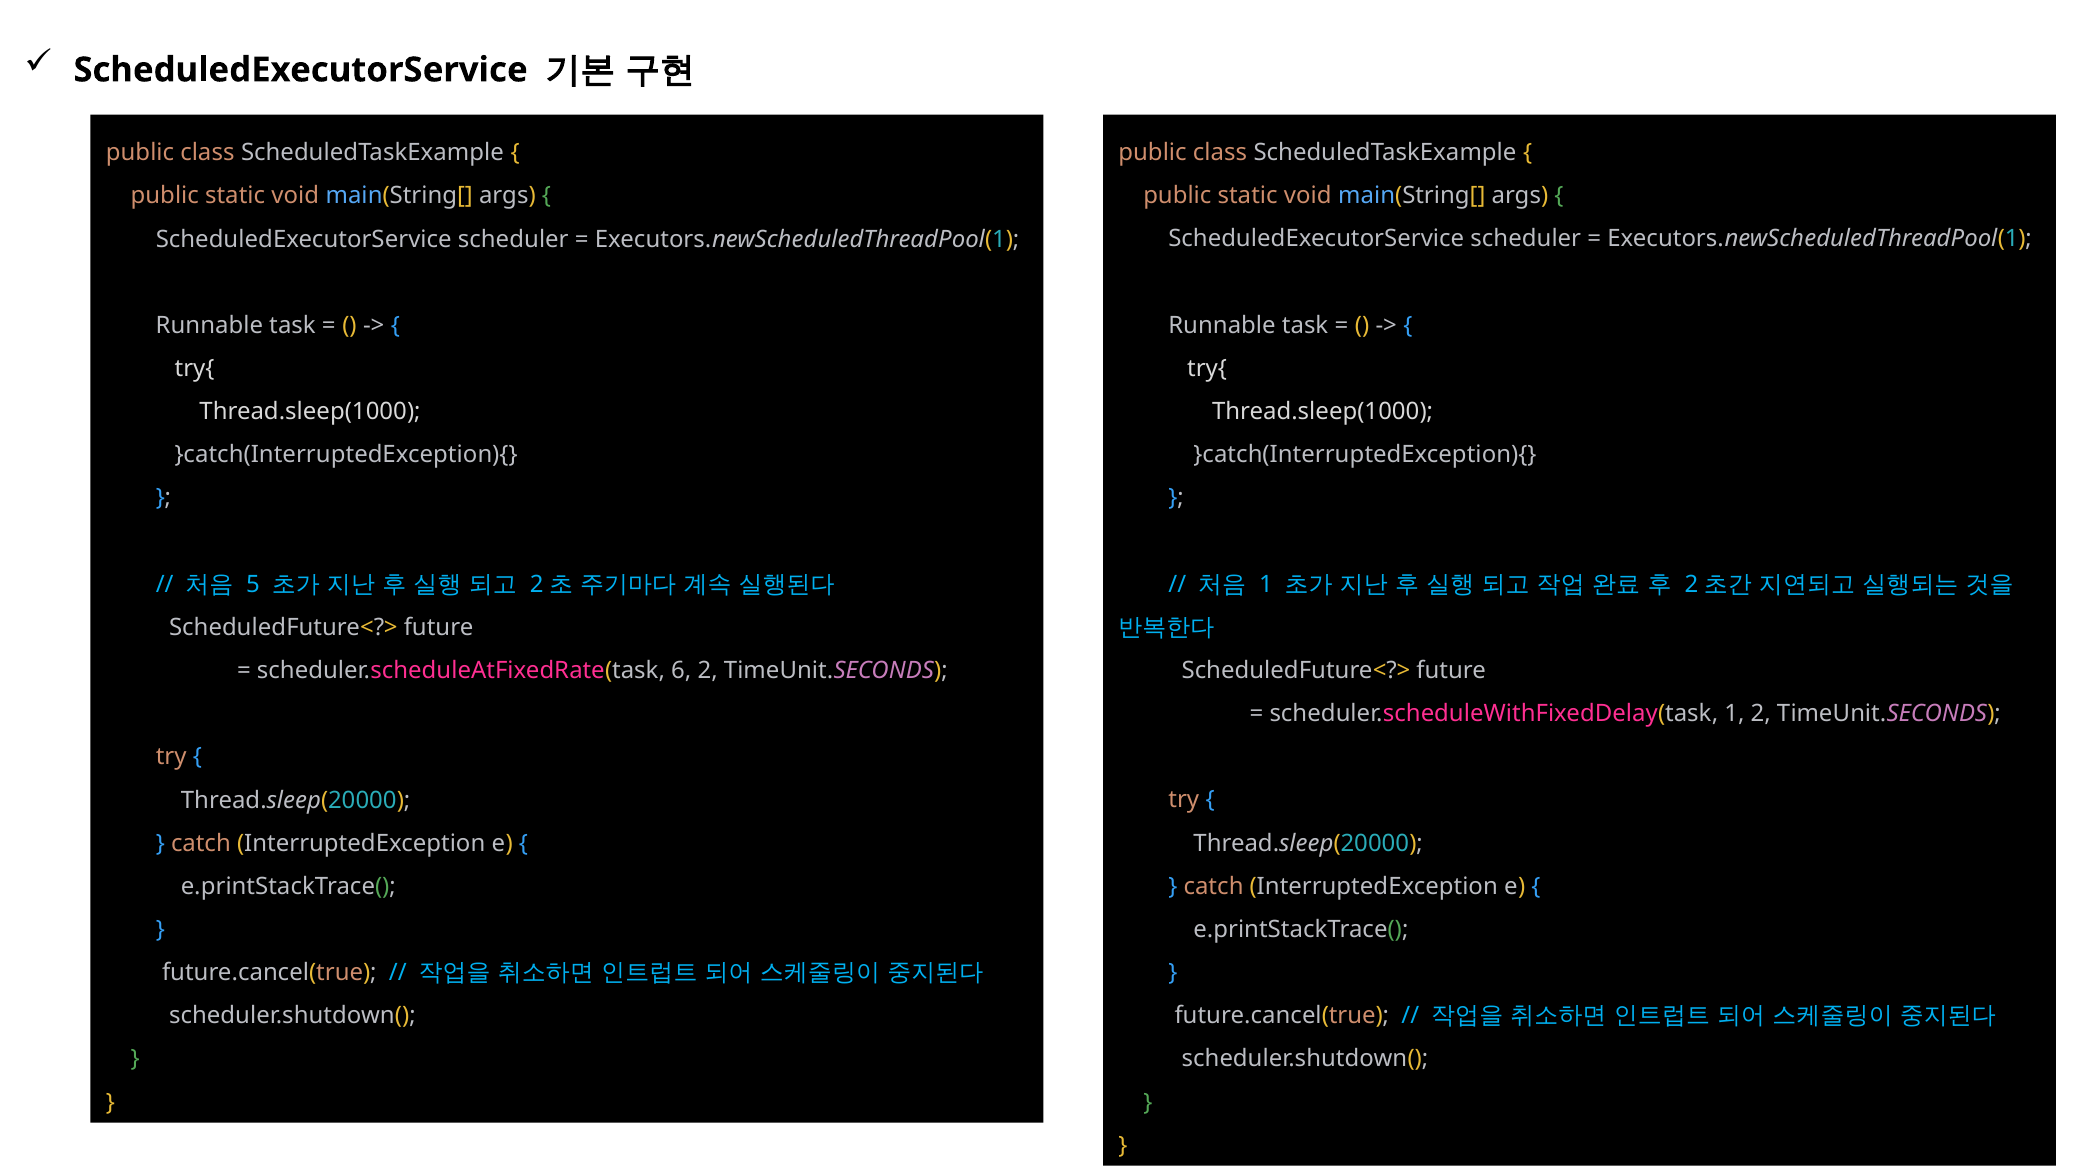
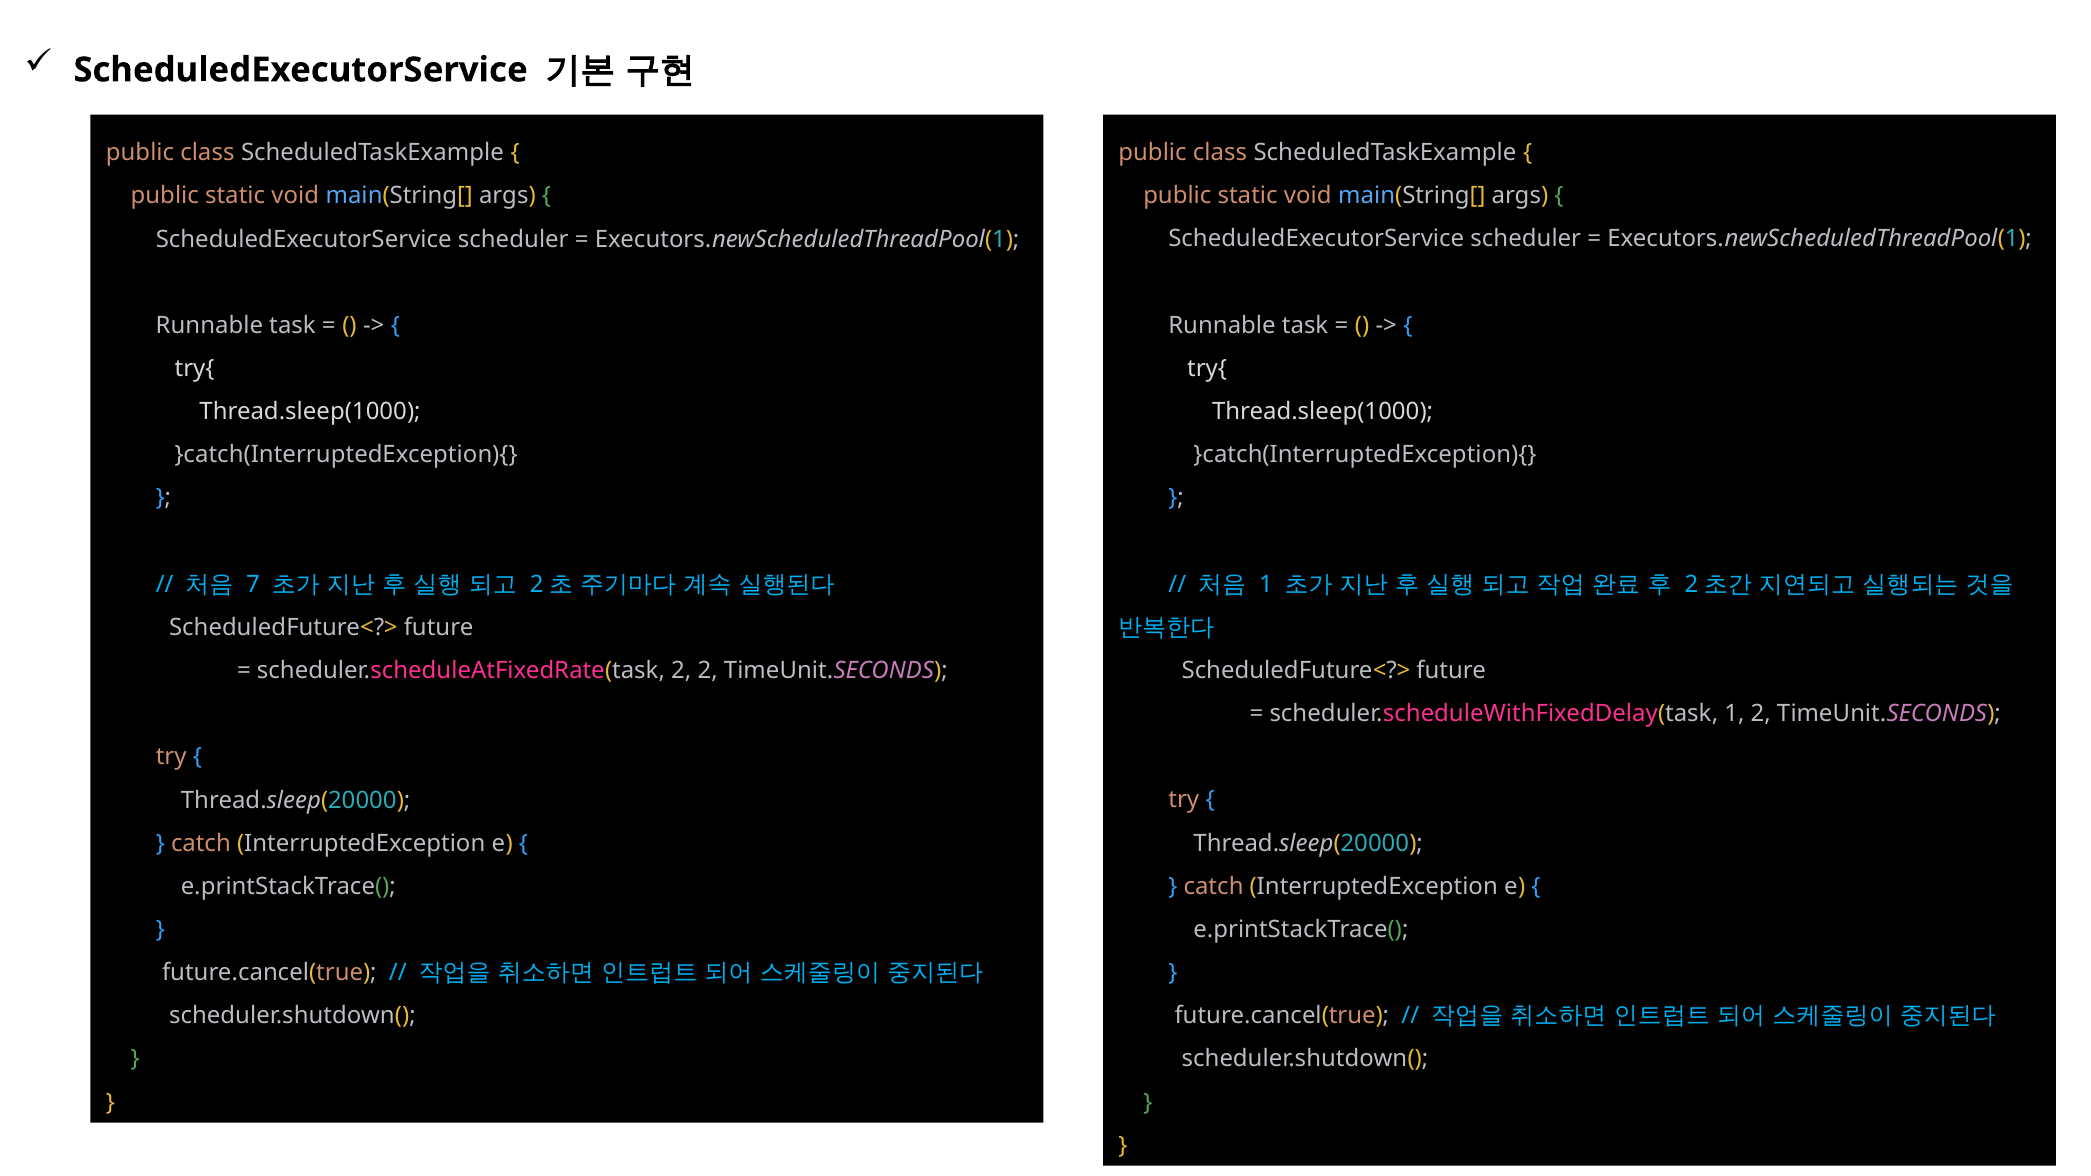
5: 5 -> 7 (253, 584)
scheduler.scheduleAtFixedRate(task 6: 6 -> 2 (681, 671)
